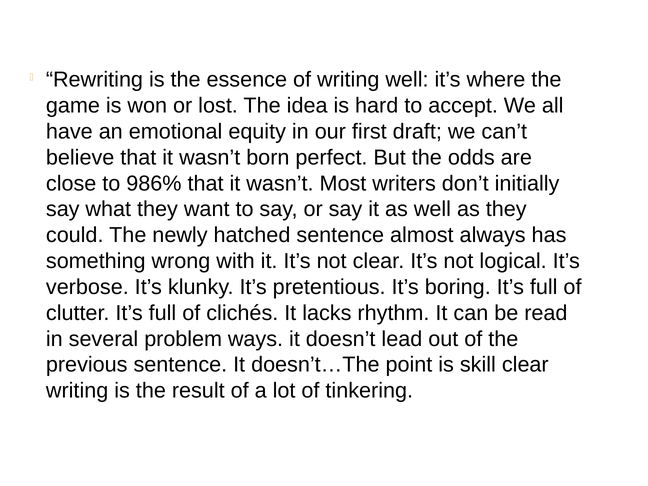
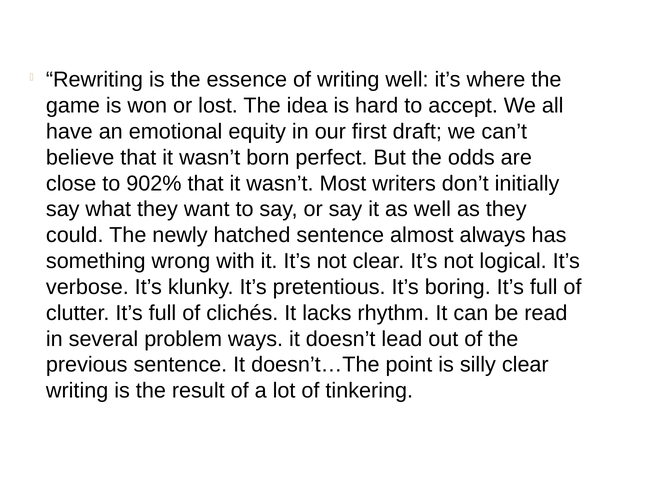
986%: 986% -> 902% (154, 183)
skill: skill -> silly (478, 365)
